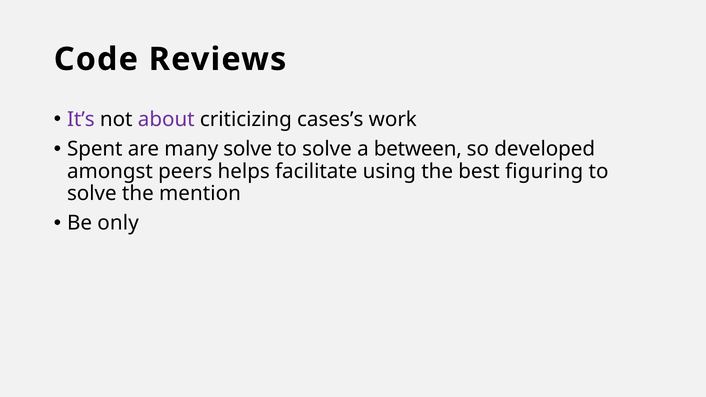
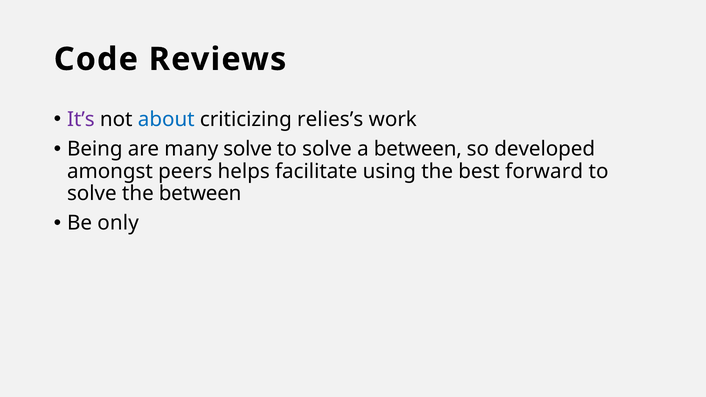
about colour: purple -> blue (166, 120)
cases’s: cases’s -> relies’s (330, 120)
Spent: Spent -> Being (95, 149)
figuring: figuring -> forward (544, 171)
the mention: mention -> between (200, 194)
